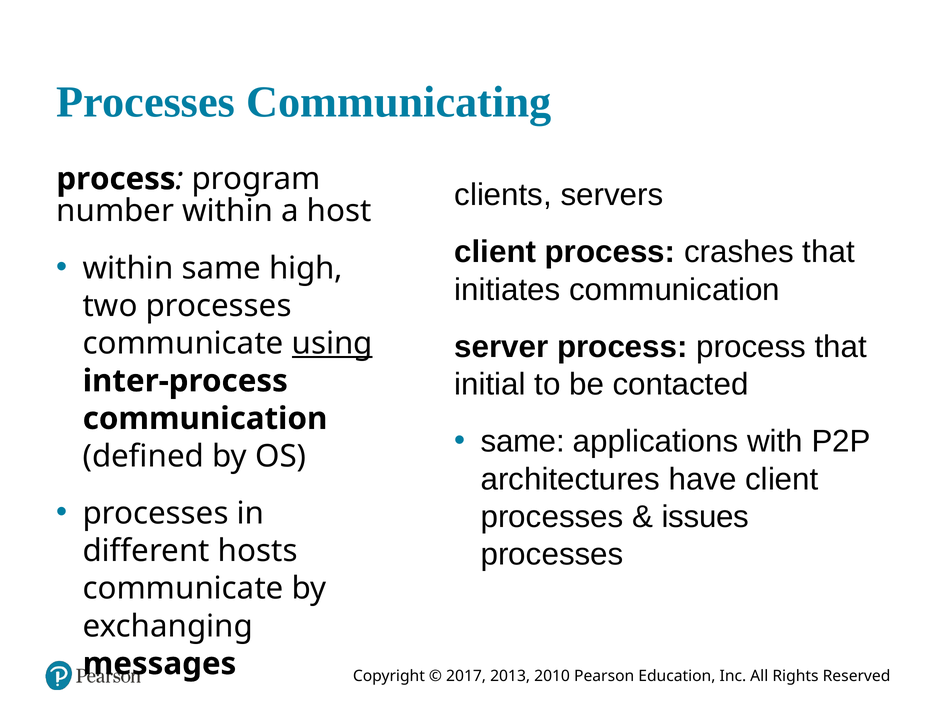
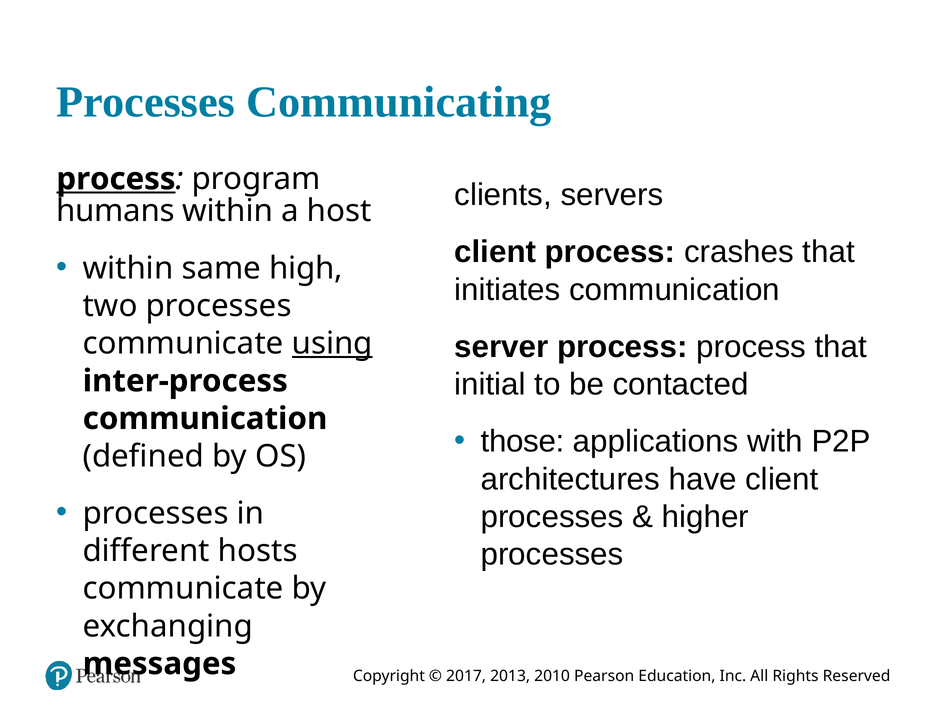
process underline: none -> present (116, 179)
number: number -> humans (115, 211)
same: same -> those (523, 442)
issues: issues -> higher (705, 517)
